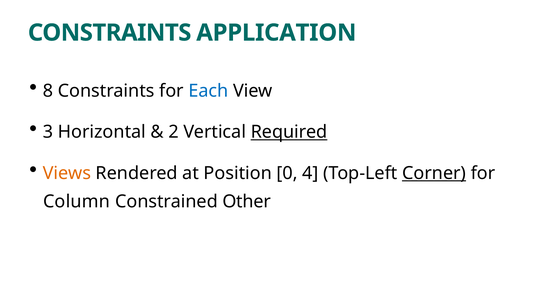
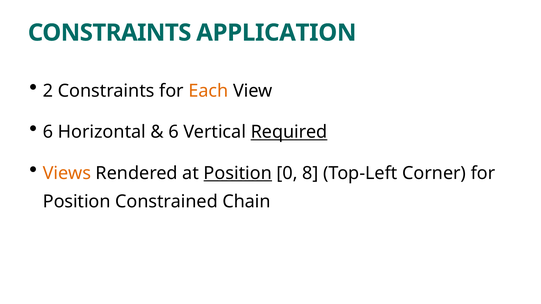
8: 8 -> 2 (48, 91)
Each colour: blue -> orange (208, 91)
3: 3 -> 6 (48, 132)
2: 2 -> 6 (174, 132)
Position underline: none -> present (238, 173)
4: 4 -> 8 (310, 173)
Corner underline: present -> none (434, 173)
Column: Column -> Position (77, 202)
Other: Other -> Chain (247, 202)
